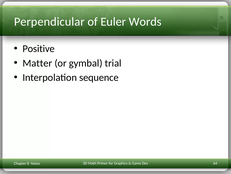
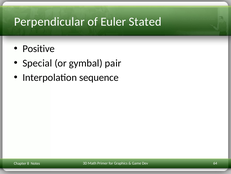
Words: Words -> Stated (145, 22)
Matter: Matter -> Special (37, 63)
trial: trial -> pair (113, 63)
